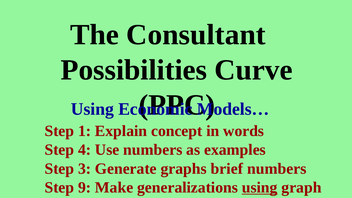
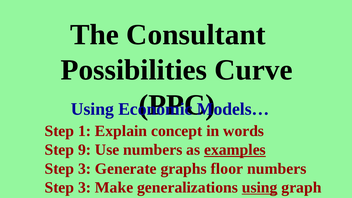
4: 4 -> 9 (85, 150)
examples underline: none -> present (235, 150)
brief: brief -> floor (227, 169)
9: 9 -> 3 (85, 187)
